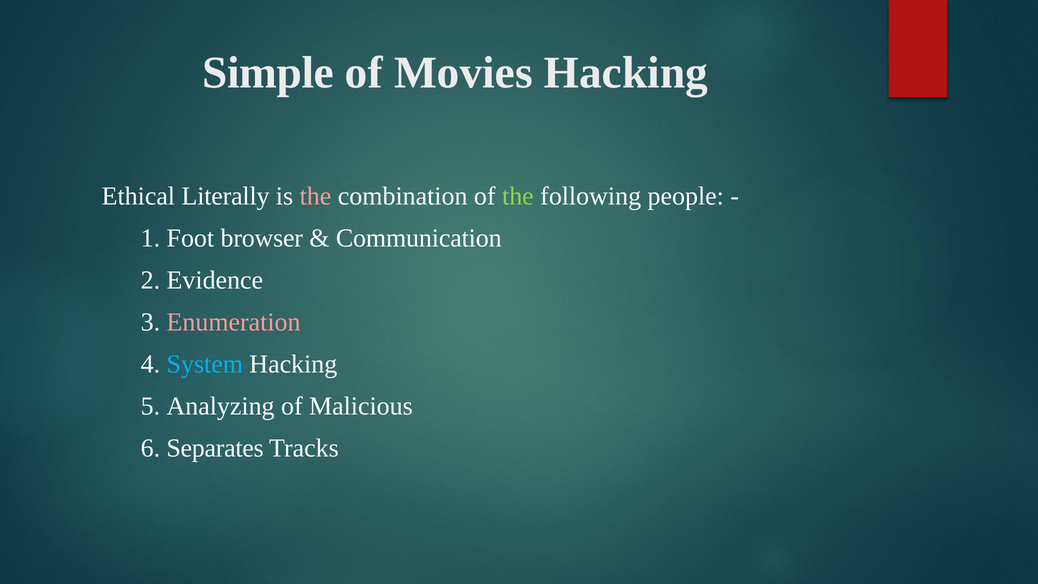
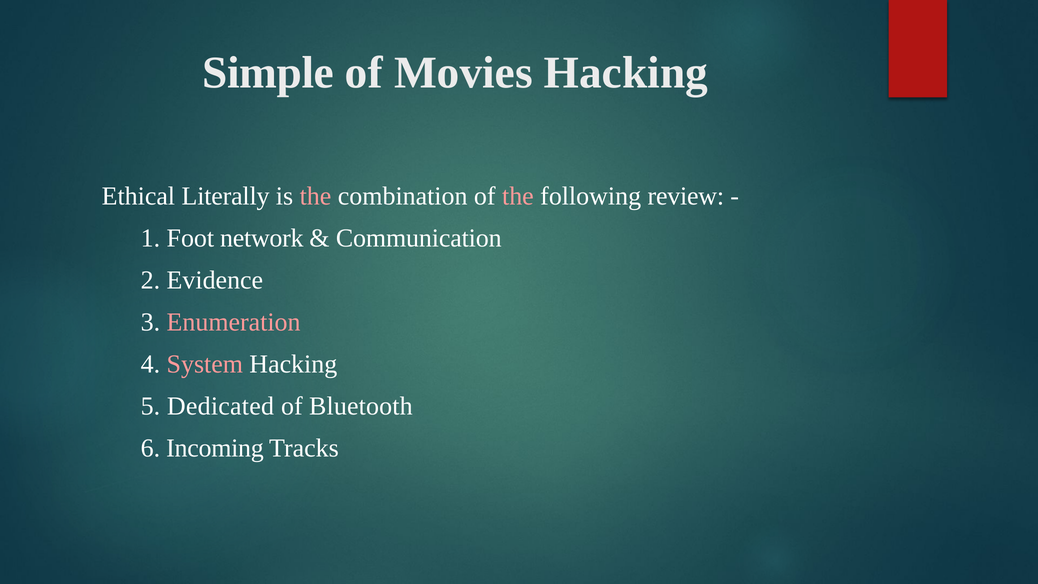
the colour: light green -> pink (518, 196)
people: people -> review (686, 196)
browser: browser -> network (262, 238)
System colour: light blue -> pink (205, 364)
Analyzing: Analyzing -> Dedicated (220, 406)
Malicious: Malicious -> Bluetooth (361, 406)
Separates: Separates -> Incoming (215, 448)
